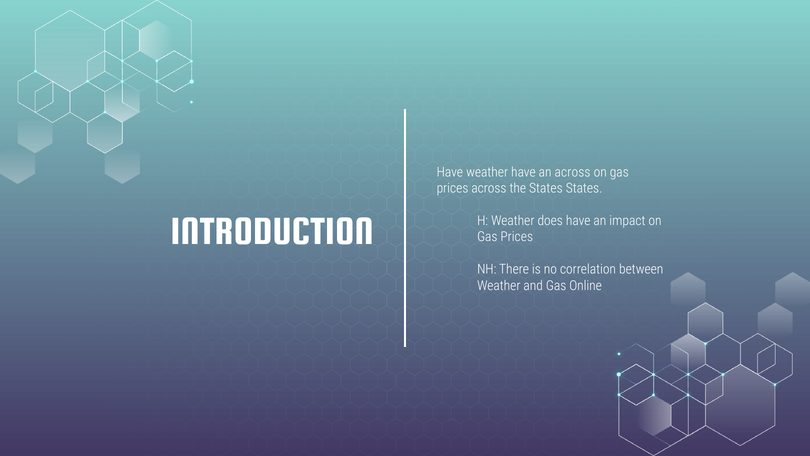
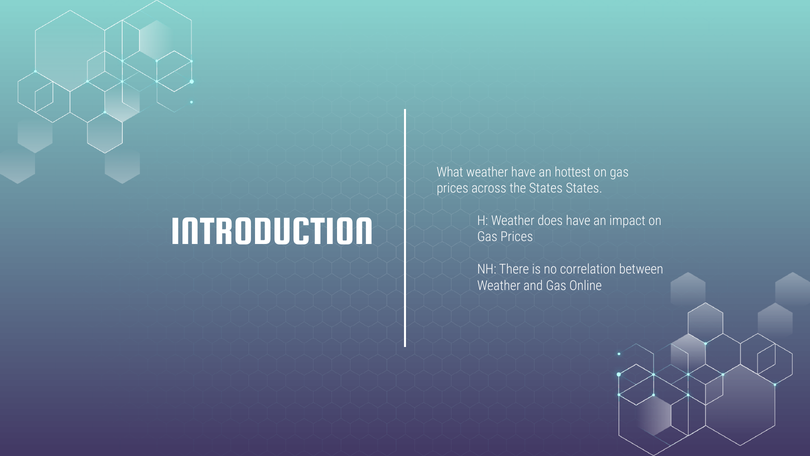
Have: Have -> What (450, 172)
an across: across -> hottest (573, 172)
